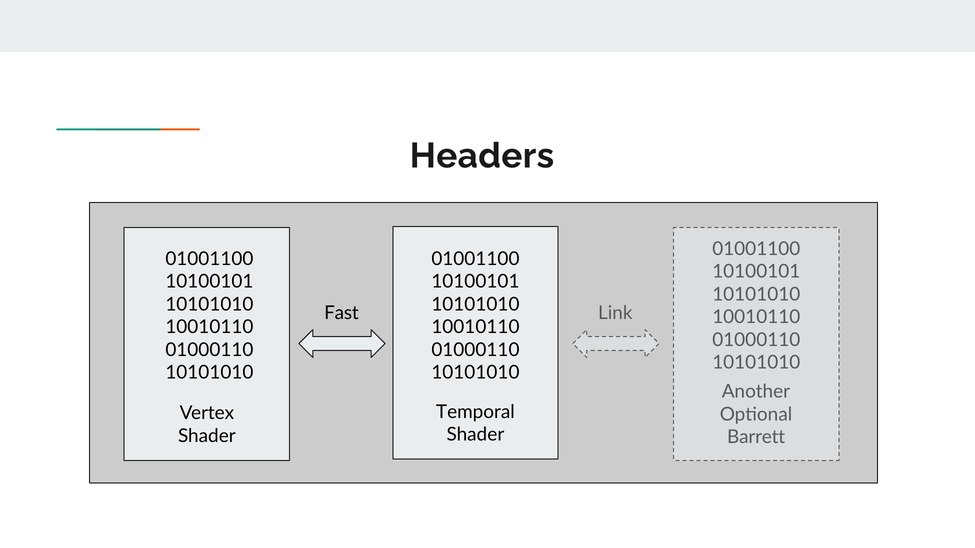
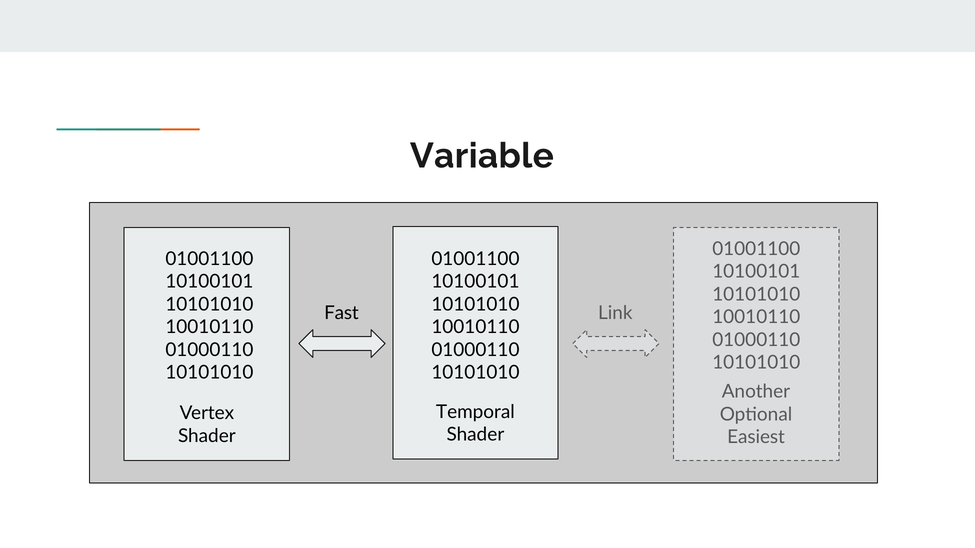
Headers: Headers -> Variable (482, 156)
Barrett: Barrett -> Easiest (756, 437)
